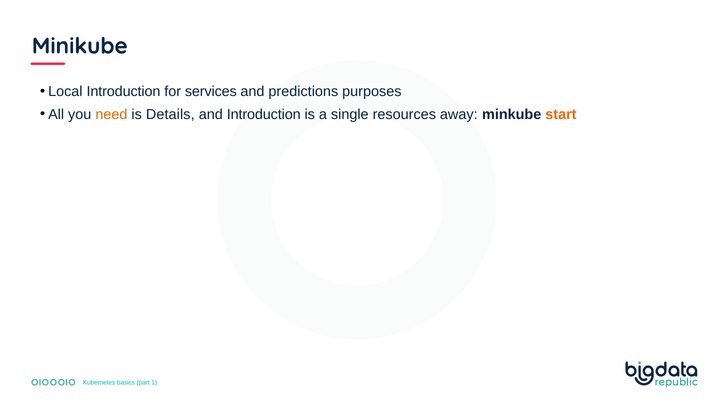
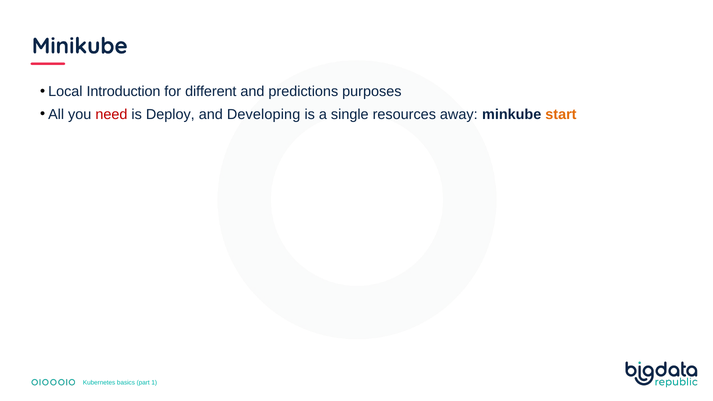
services: services -> different (211, 92)
need colour: orange -> red (111, 114)
Details: Details -> Deploy (170, 114)
and Introduction: Introduction -> Developing (264, 114)
